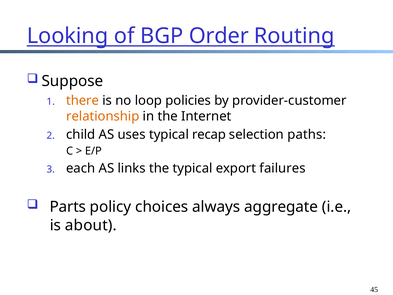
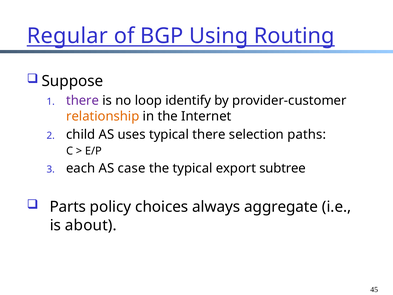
Looking: Looking -> Regular (67, 36)
Order: Order -> Using (219, 36)
there colour: orange -> purple (83, 100)
policies: policies -> identify (188, 100)
typical recap: recap -> there (209, 135)
links: links -> case (132, 168)
failures: failures -> subtree (283, 168)
